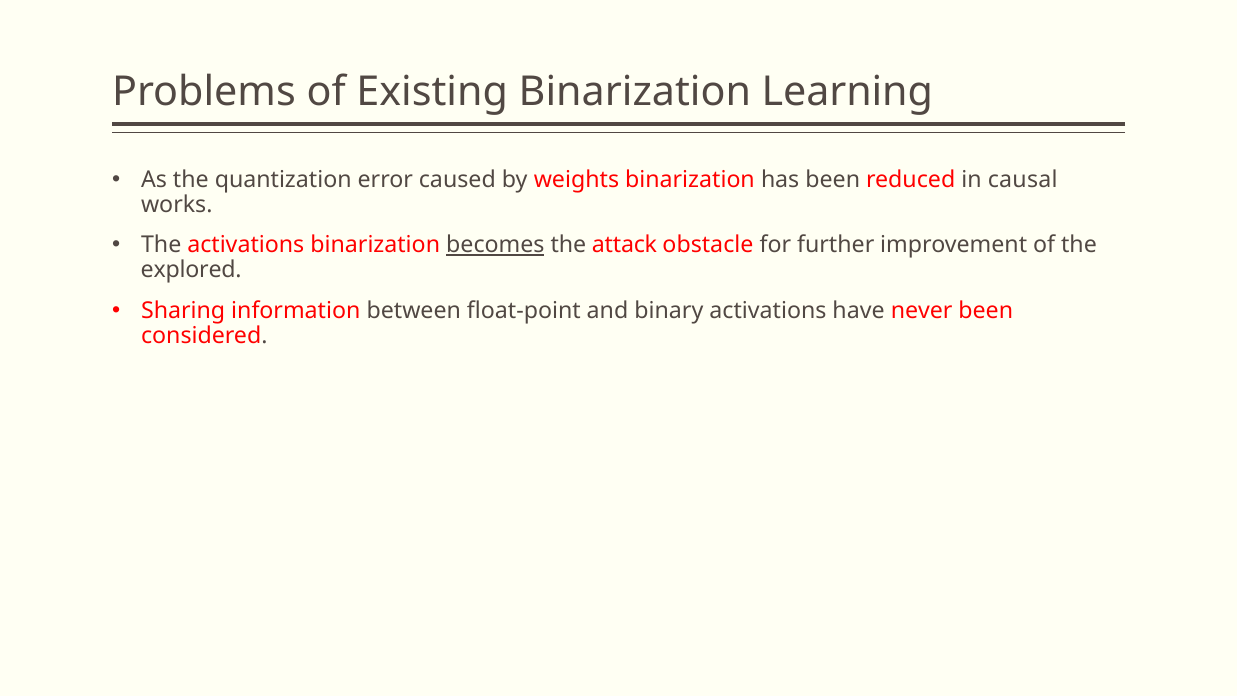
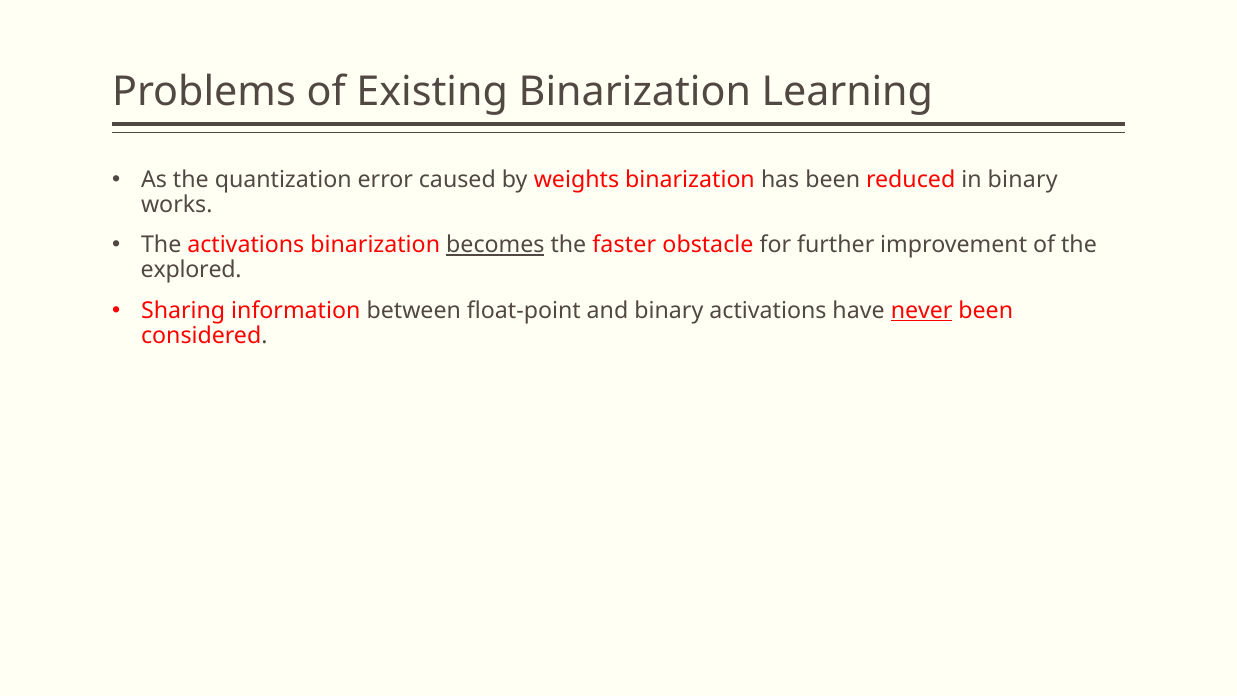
in causal: causal -> binary (1023, 179)
attack: attack -> faster (624, 245)
never underline: none -> present (922, 311)
